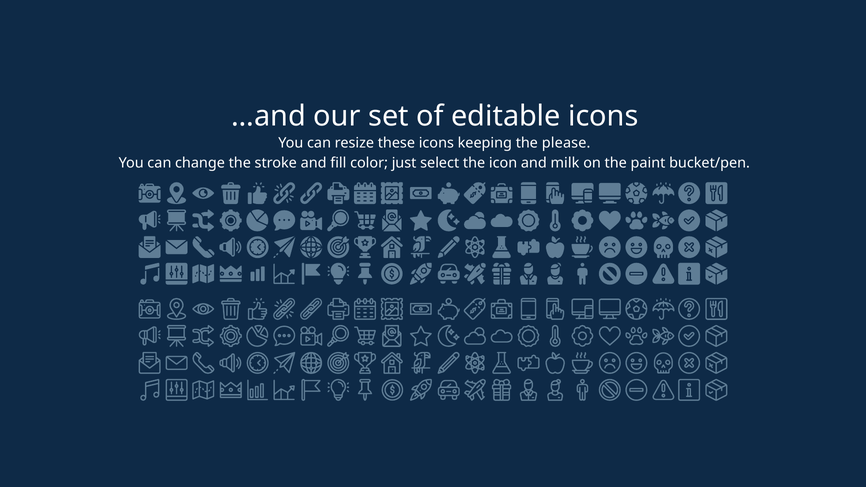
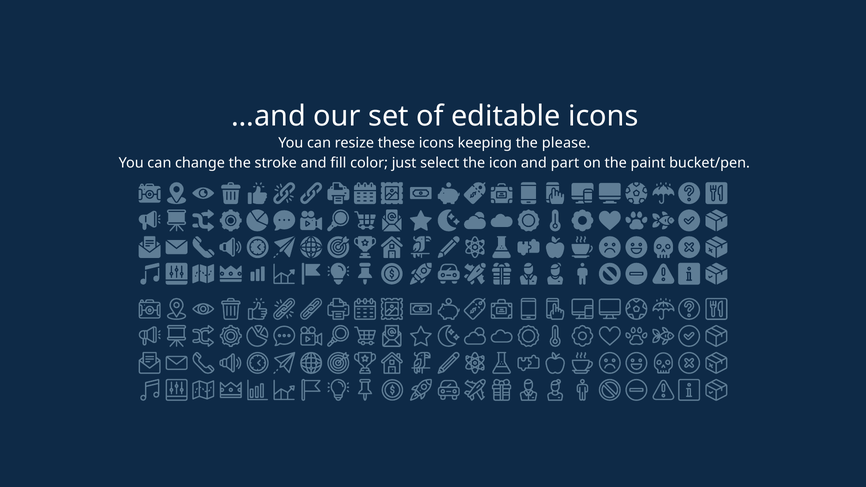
milk: milk -> part (565, 163)
